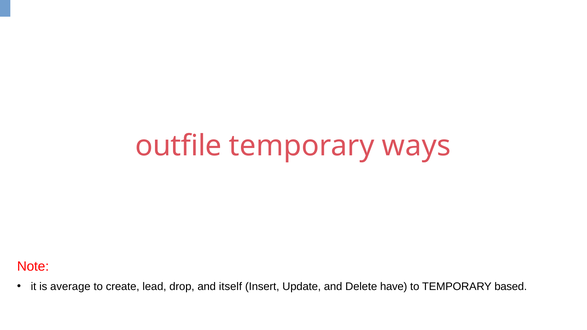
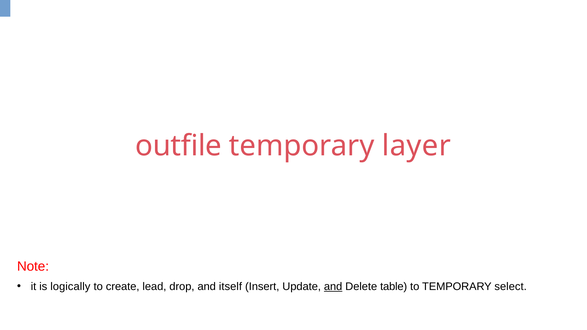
ways: ways -> layer (416, 146)
average: average -> logically (70, 287)
and underline: none -> present (333, 287)
have: have -> table (394, 287)
based: based -> select (511, 287)
